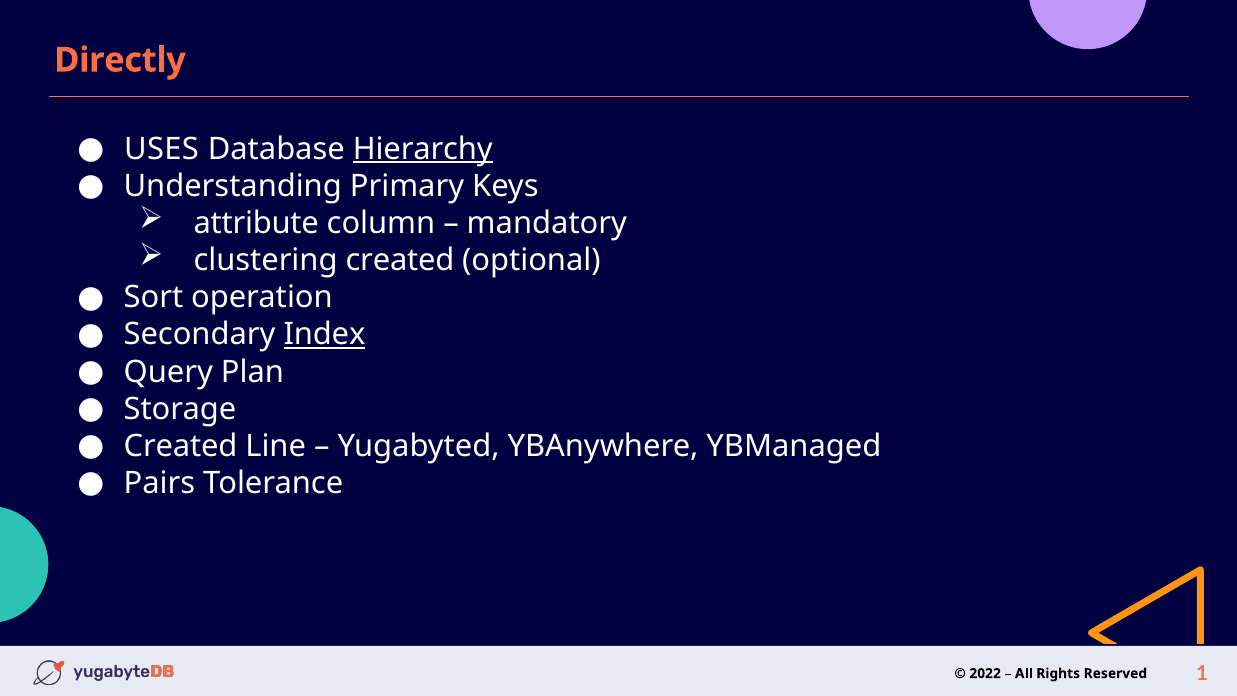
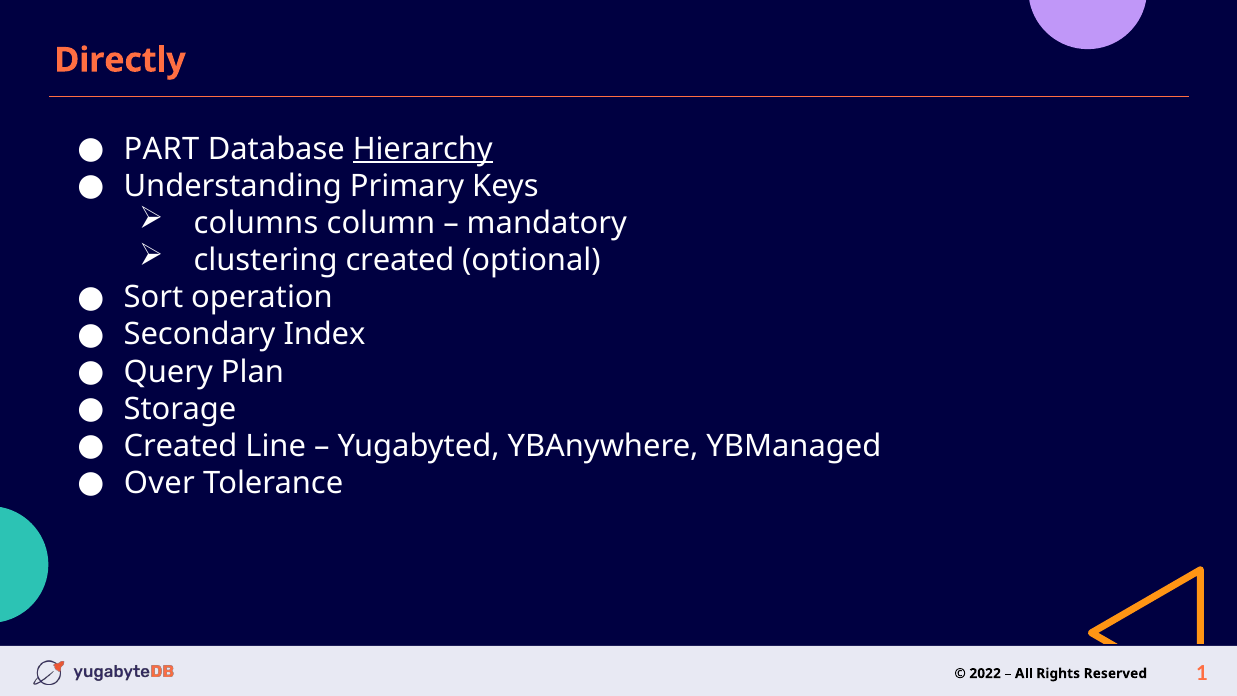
USES: USES -> PART (162, 149)
attribute: attribute -> columns (256, 223)
Index underline: present -> none (324, 335)
Pairs: Pairs -> Over (159, 483)
